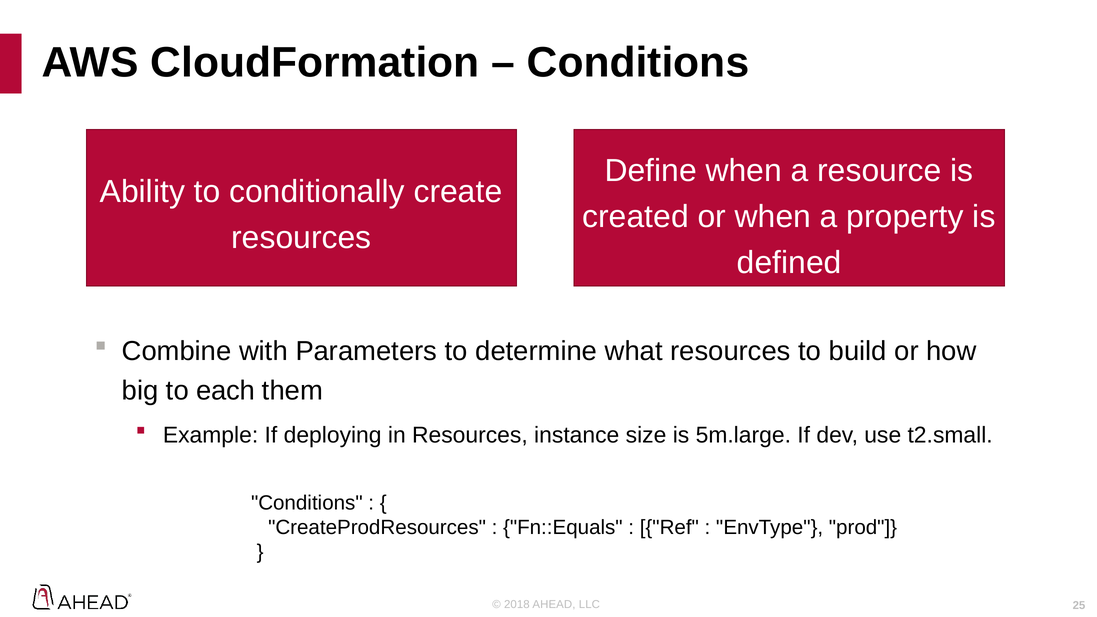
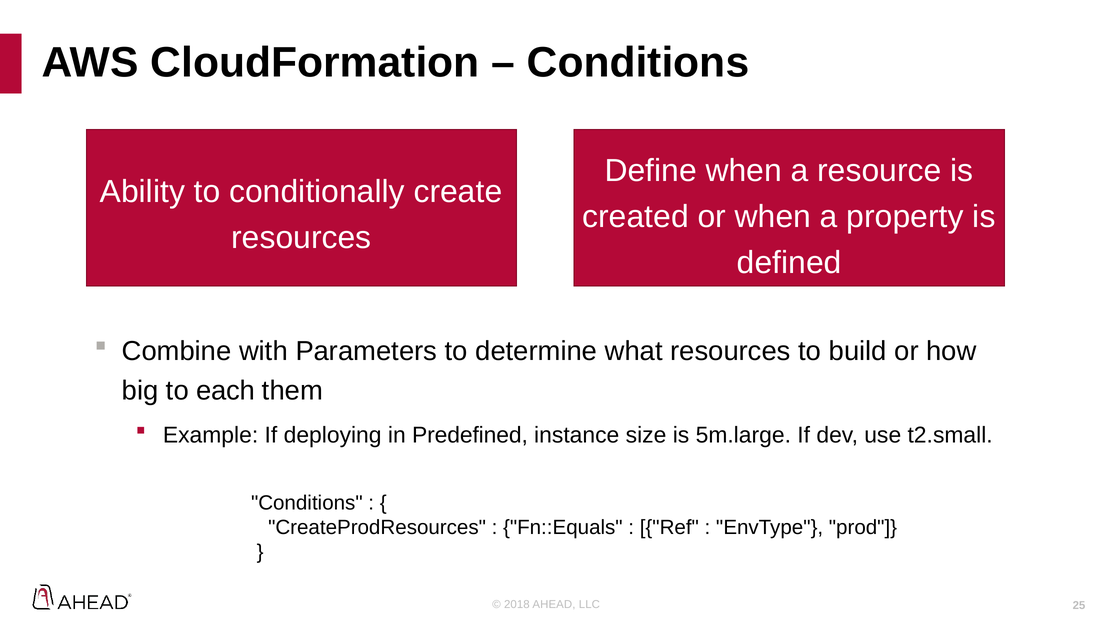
in Resources: Resources -> Predefined (470, 435)
